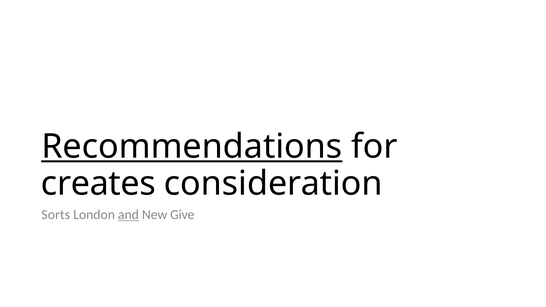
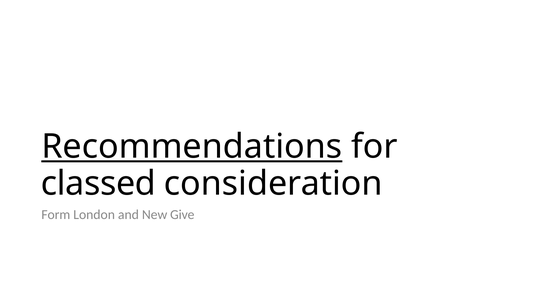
creates: creates -> classed (98, 184)
Sorts: Sorts -> Form (56, 215)
and underline: present -> none (128, 215)
